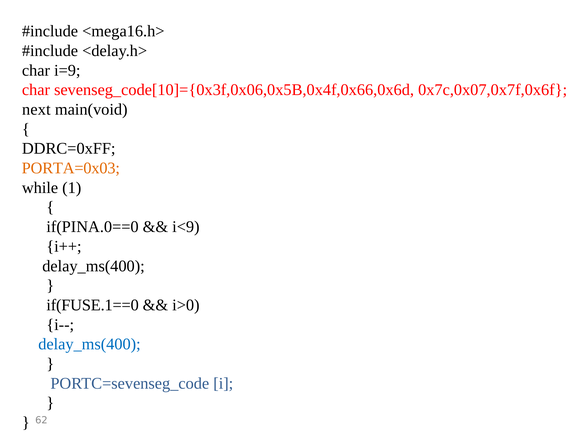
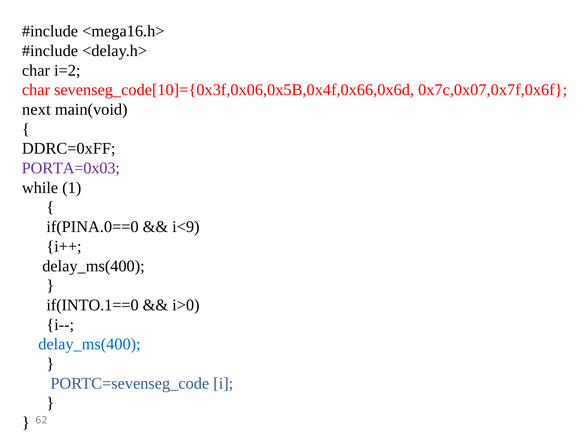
i=9: i=9 -> i=2 (67, 70)
PORTA=0x03 colour: orange -> purple (71, 168)
if(FUSE.1==0: if(FUSE.1==0 -> if(INTO.1==0 (93, 305)
